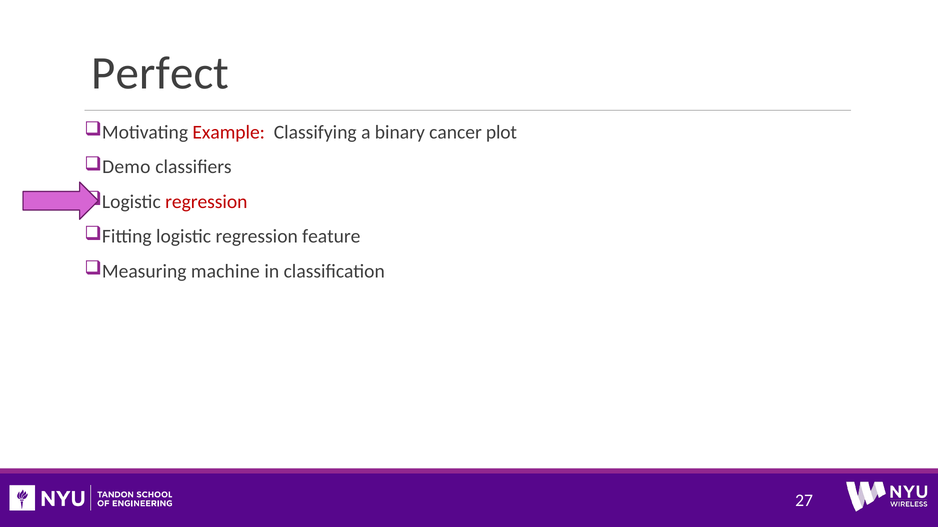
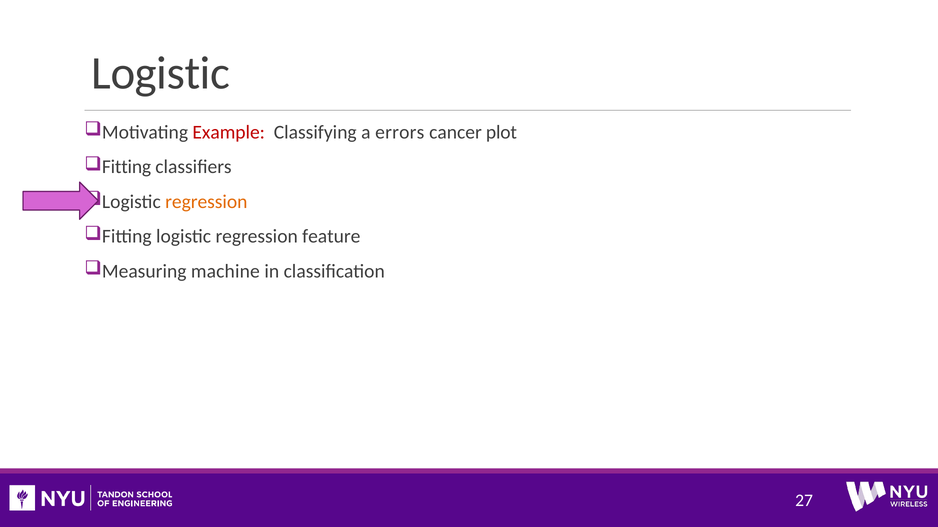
Perfect: Perfect -> Logistic (161, 73)
binary: binary -> errors (400, 132)
Demo: Demo -> Fitting (127, 167)
regression colour: red -> orange (206, 202)
